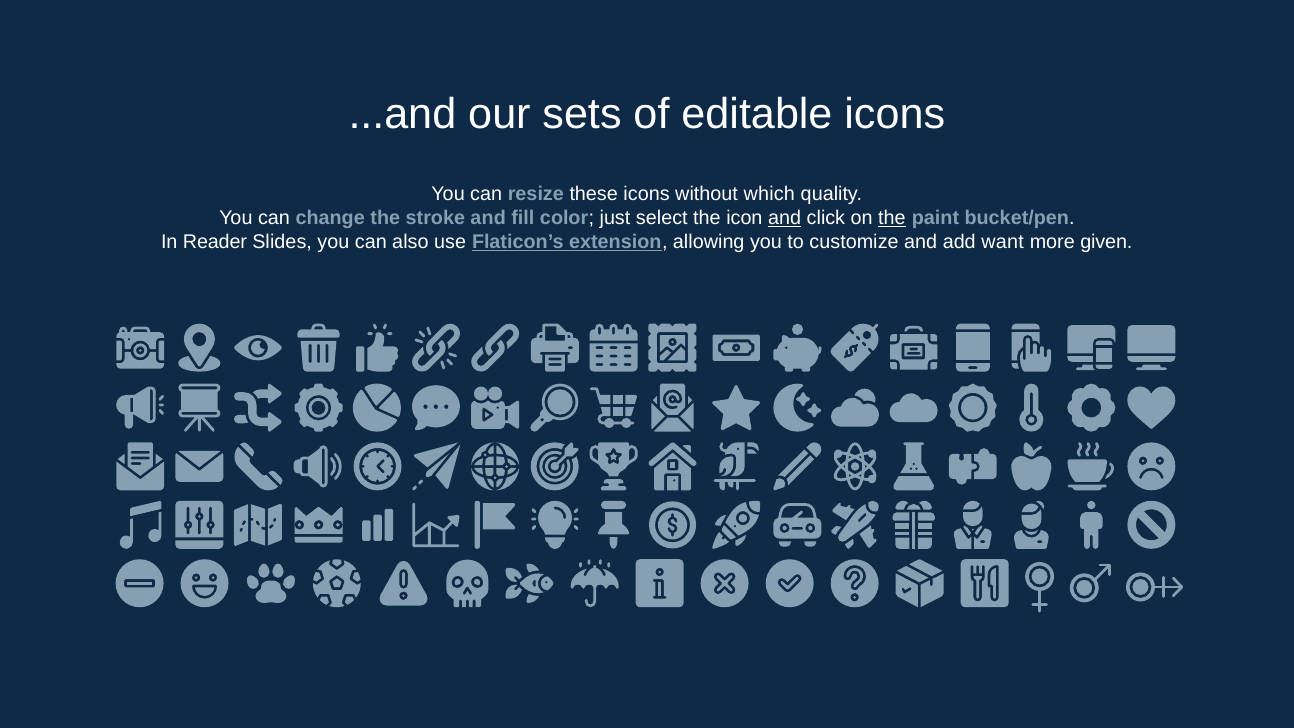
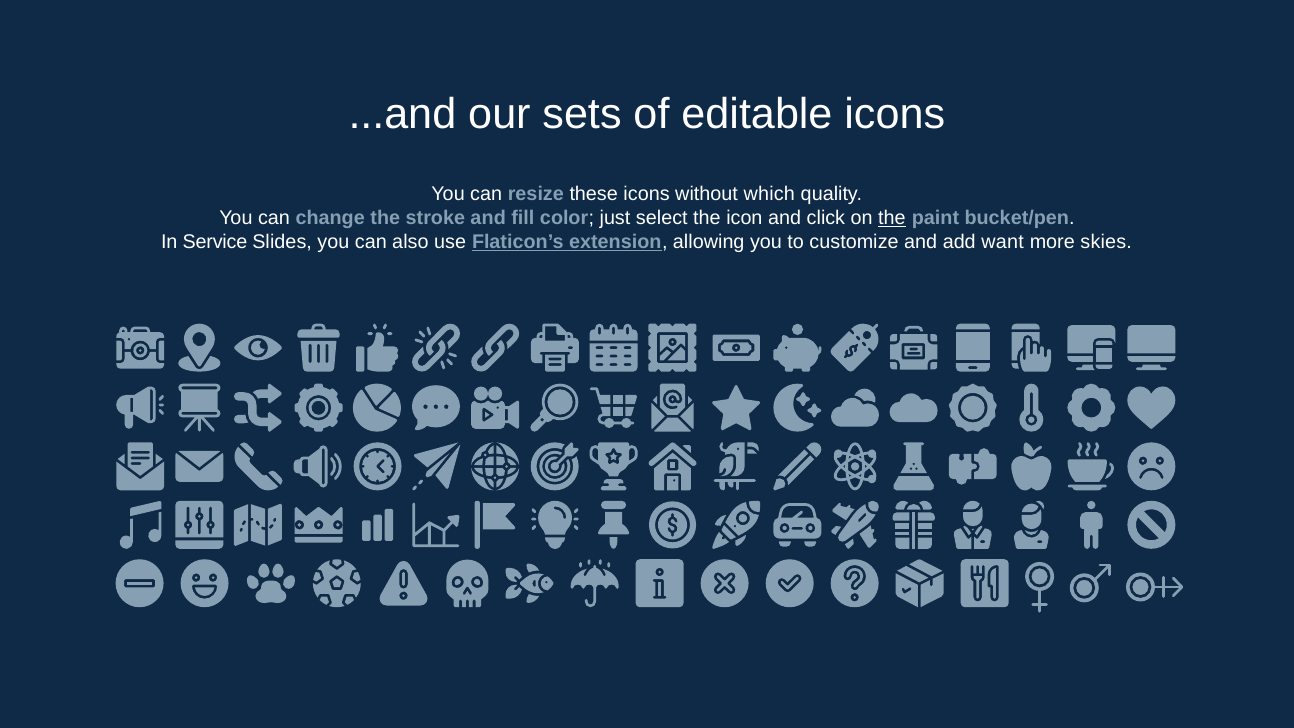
and underline: present -> none (785, 218)
Reader: Reader -> Service (215, 242)
given: given -> skies (1106, 242)
